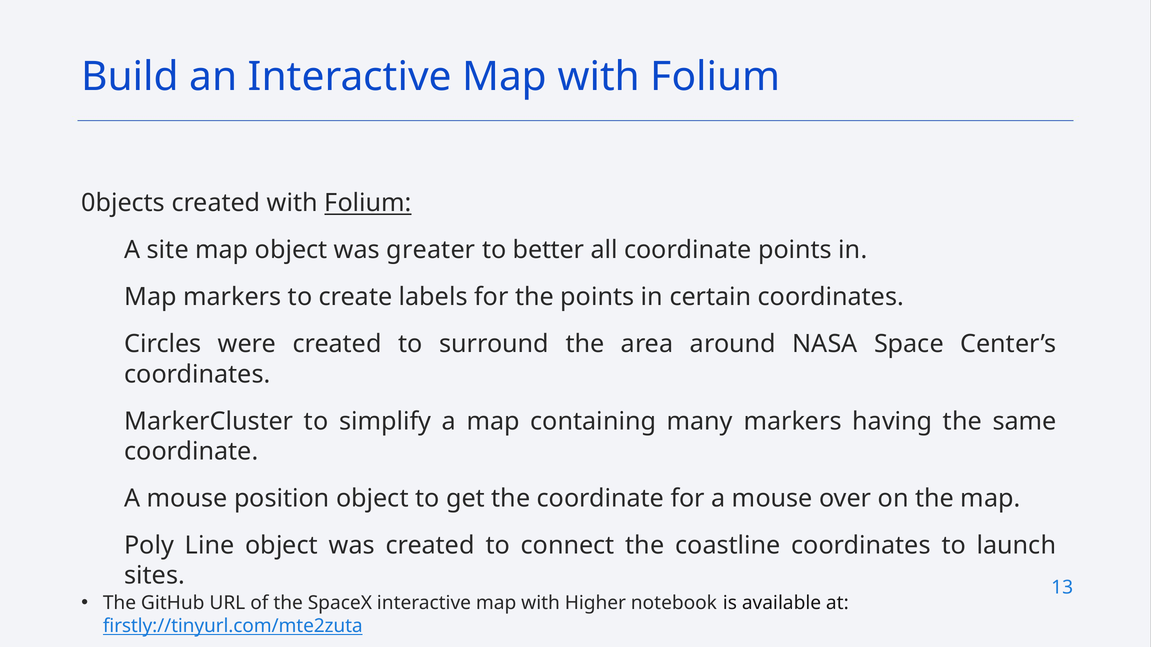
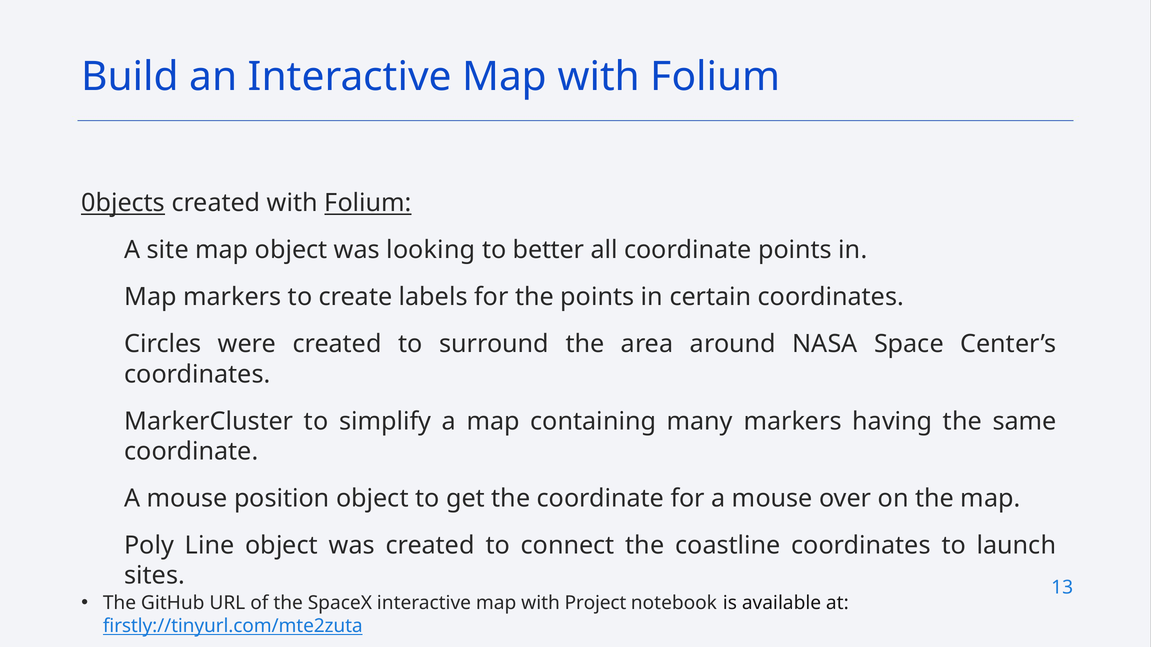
0bjects underline: none -> present (123, 203)
greater: greater -> looking (431, 250)
Higher: Higher -> Project (595, 603)
